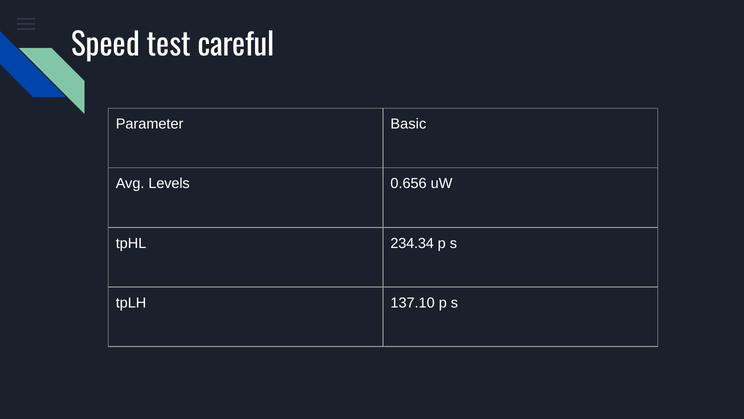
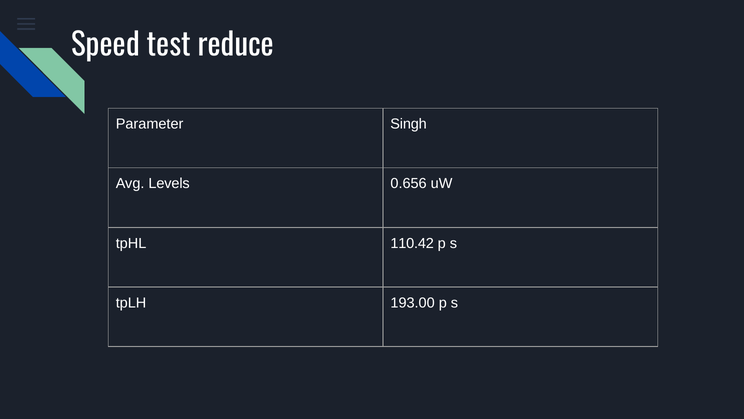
careful: careful -> reduce (236, 46)
Basic: Basic -> Singh (409, 124)
234.34: 234.34 -> 110.42 (412, 243)
137.10: 137.10 -> 193.00 (413, 302)
